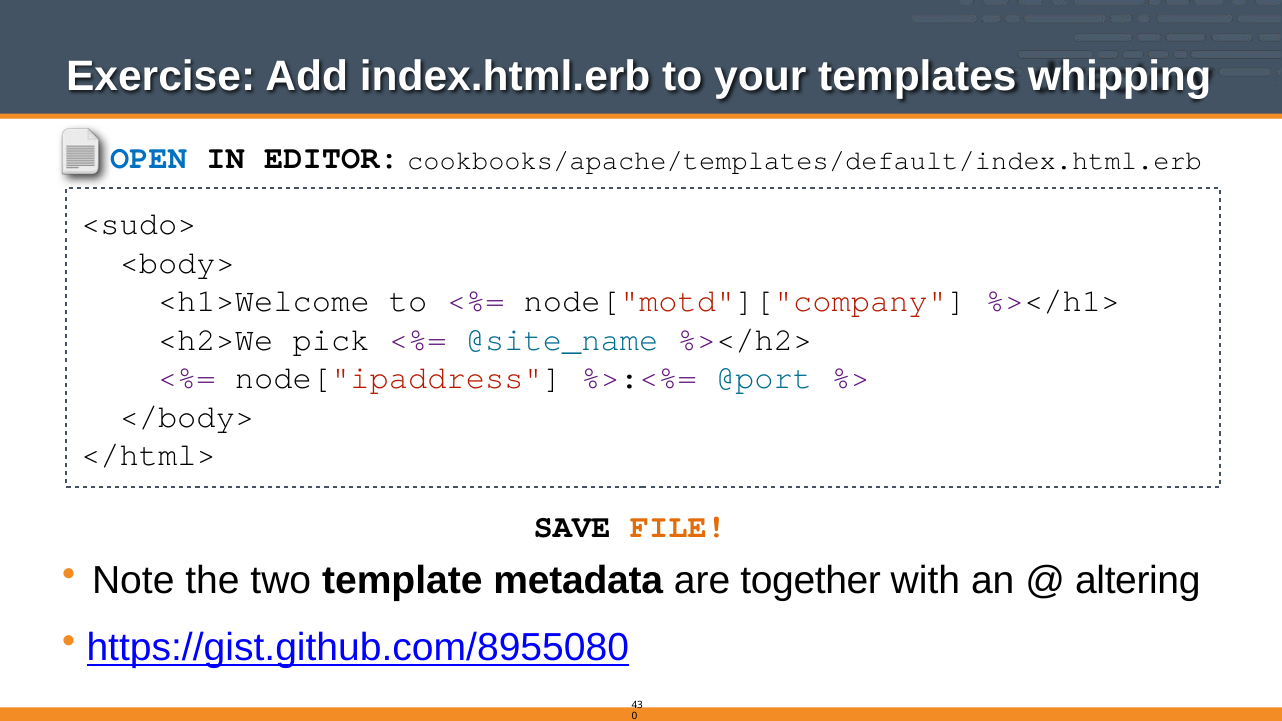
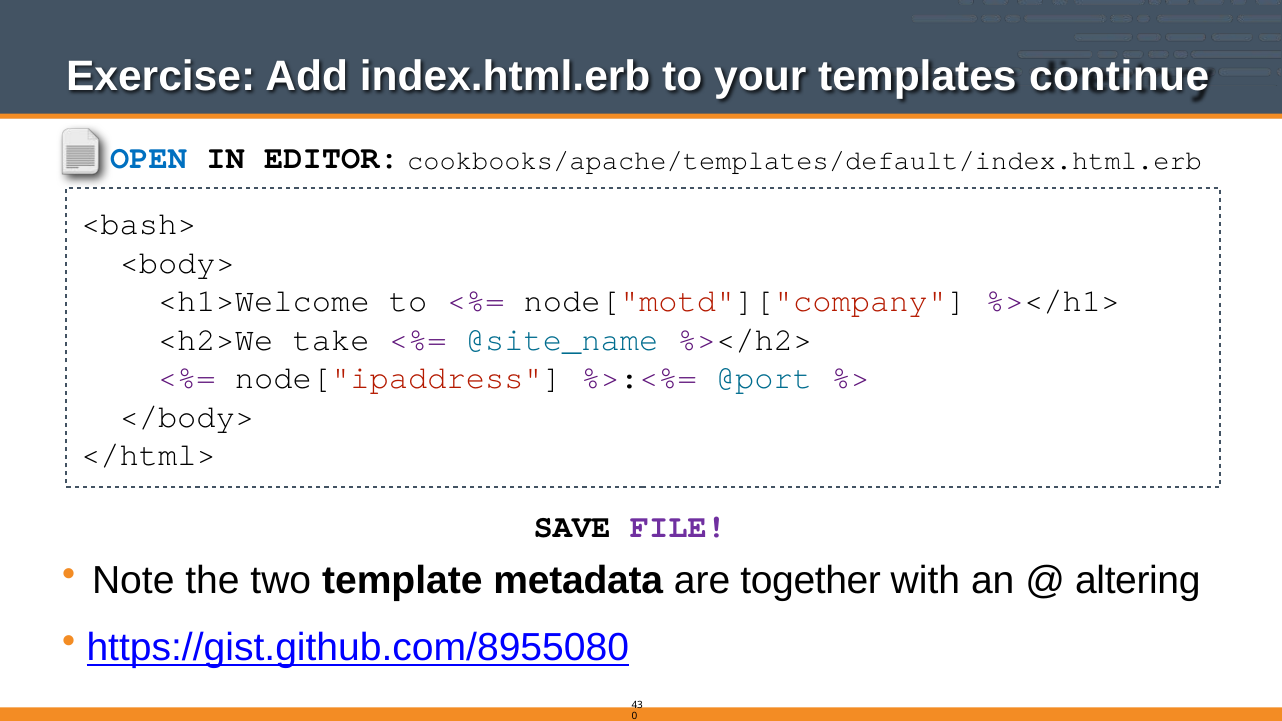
whipping: whipping -> continue (1119, 77)
<sudo>: <sudo> -> <bash> (139, 224)
pick: pick -> take (331, 340)
FILE colour: orange -> purple (678, 527)
